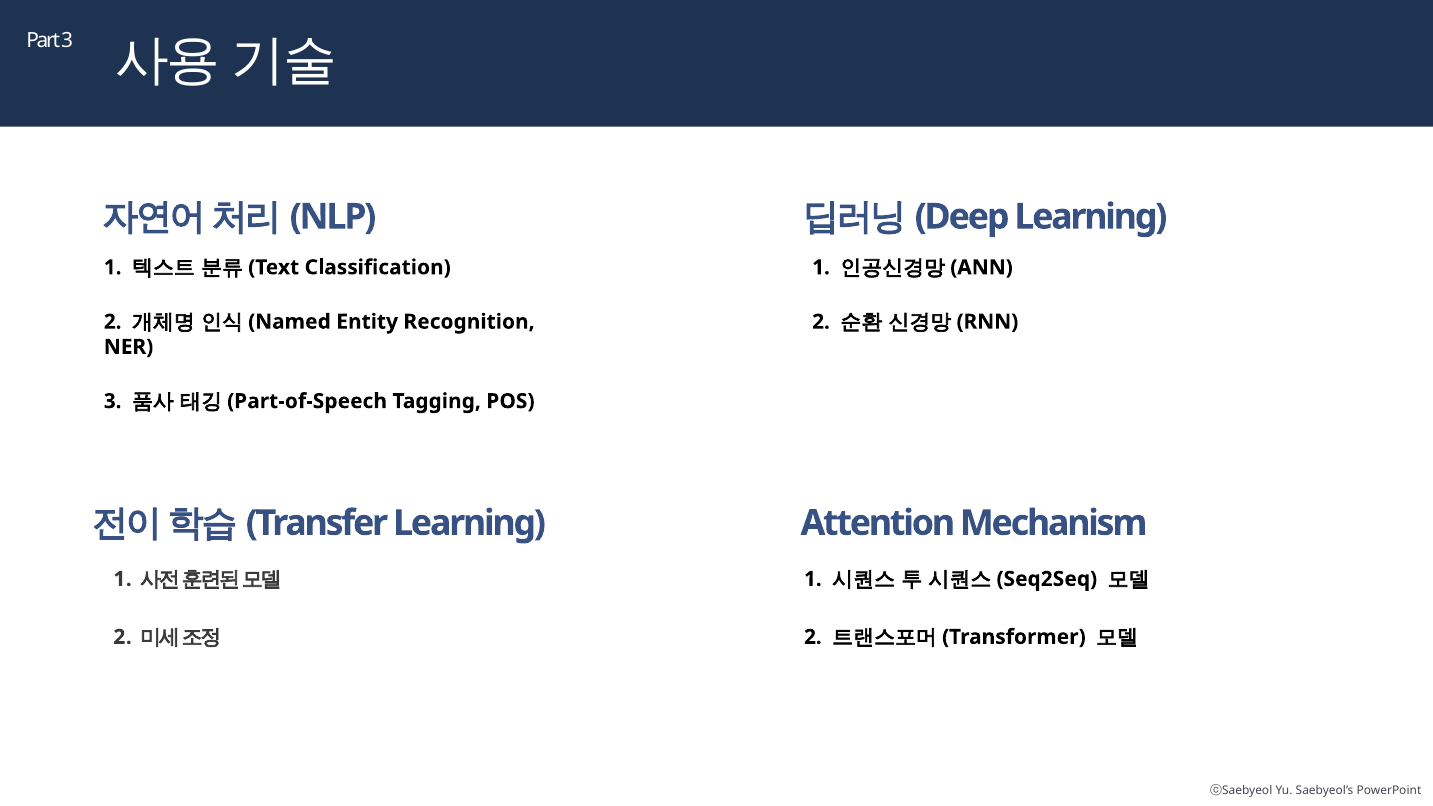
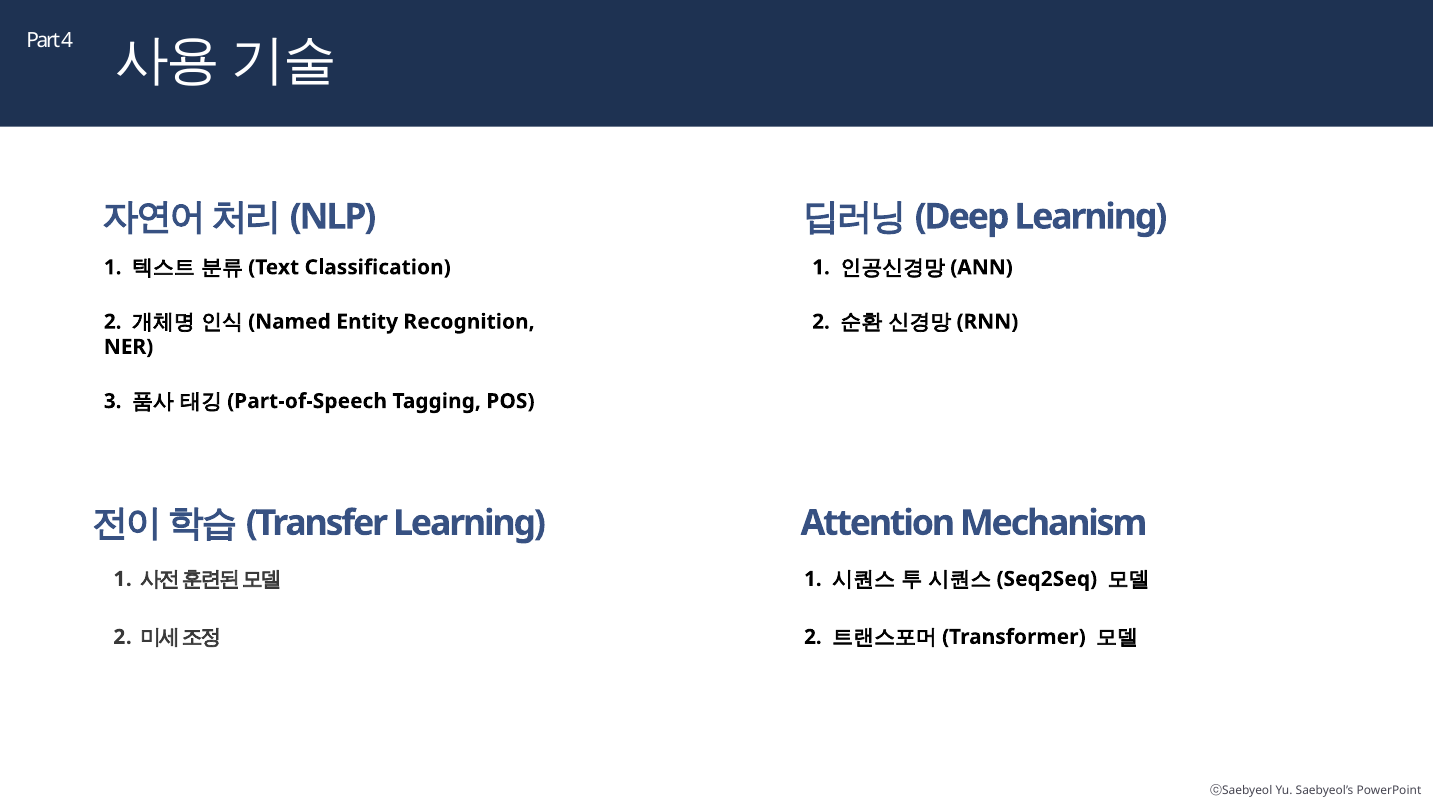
Part 3: 3 -> 4 (67, 41)
